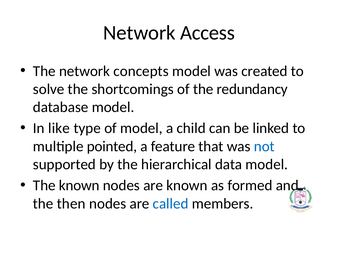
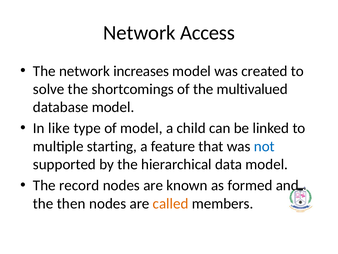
concepts: concepts -> increases (141, 71)
redundancy: redundancy -> multivalued (252, 89)
pointed: pointed -> starting (112, 146)
The known: known -> record (79, 185)
called colour: blue -> orange (171, 203)
